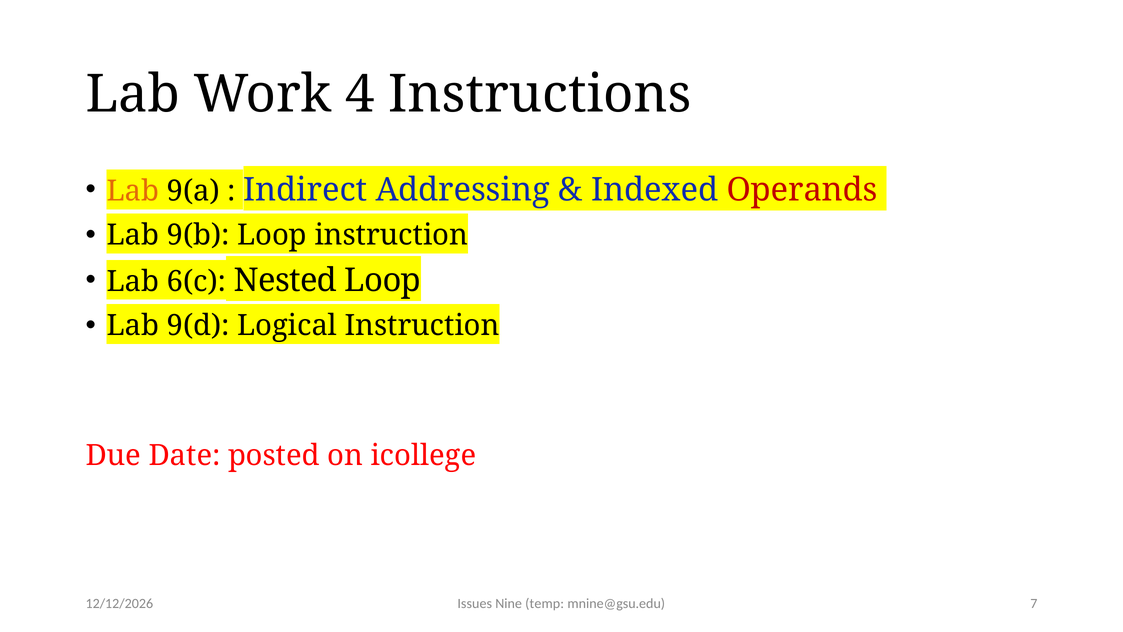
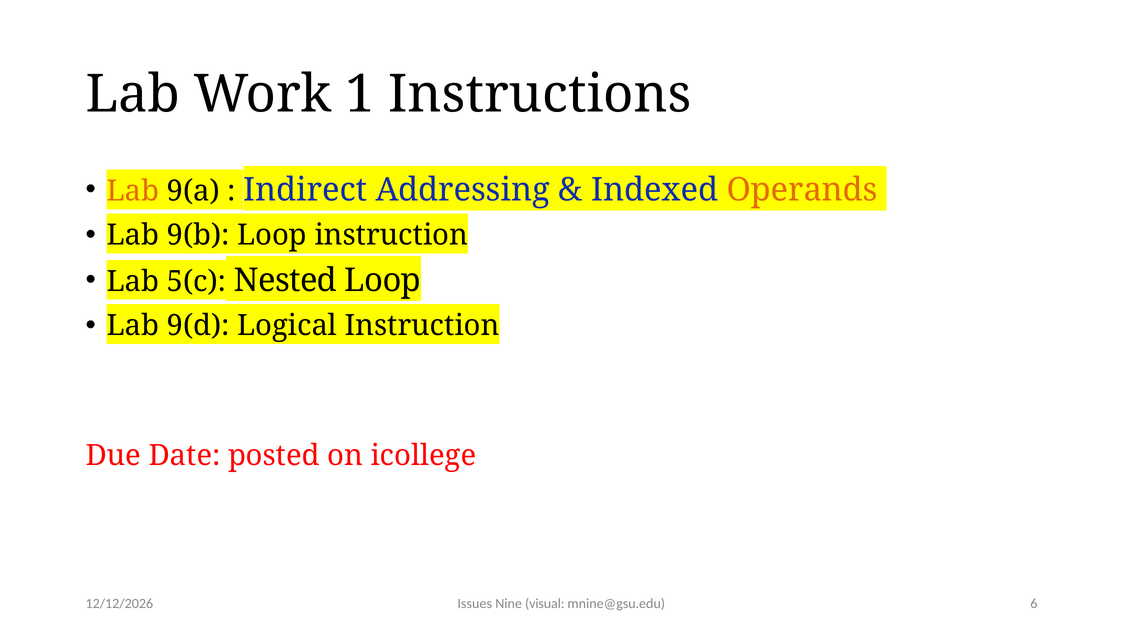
4: 4 -> 1 (360, 94)
Operands colour: red -> orange (802, 190)
6(c: 6(c -> 5(c (196, 281)
temp: temp -> visual (545, 603)
7: 7 -> 6 (1034, 603)
